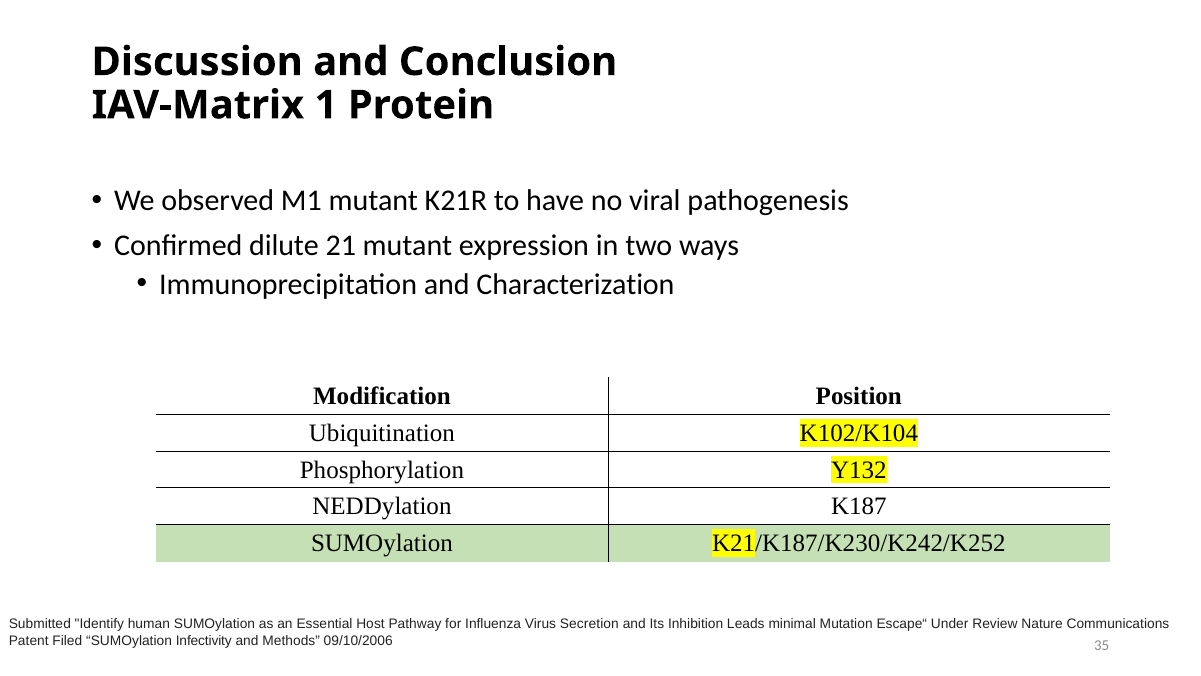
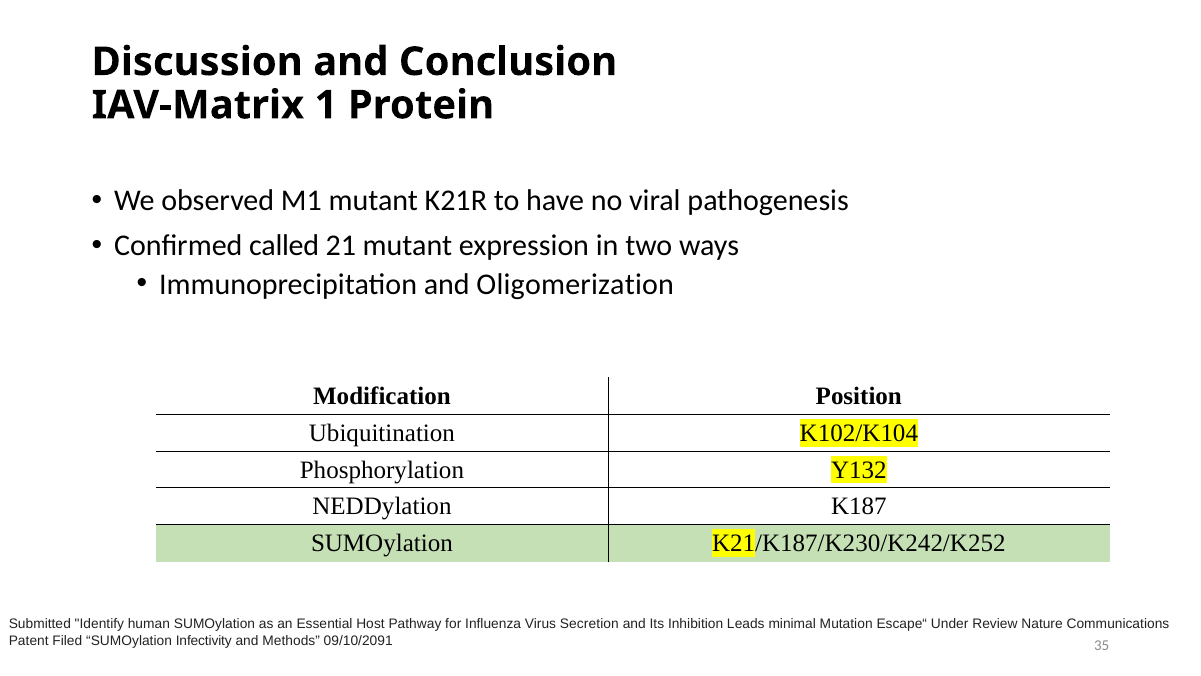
dilute: dilute -> called (284, 245)
Characterization: Characterization -> Oligomerization (575, 284)
09/10/2006: 09/10/2006 -> 09/10/2091 (358, 640)
